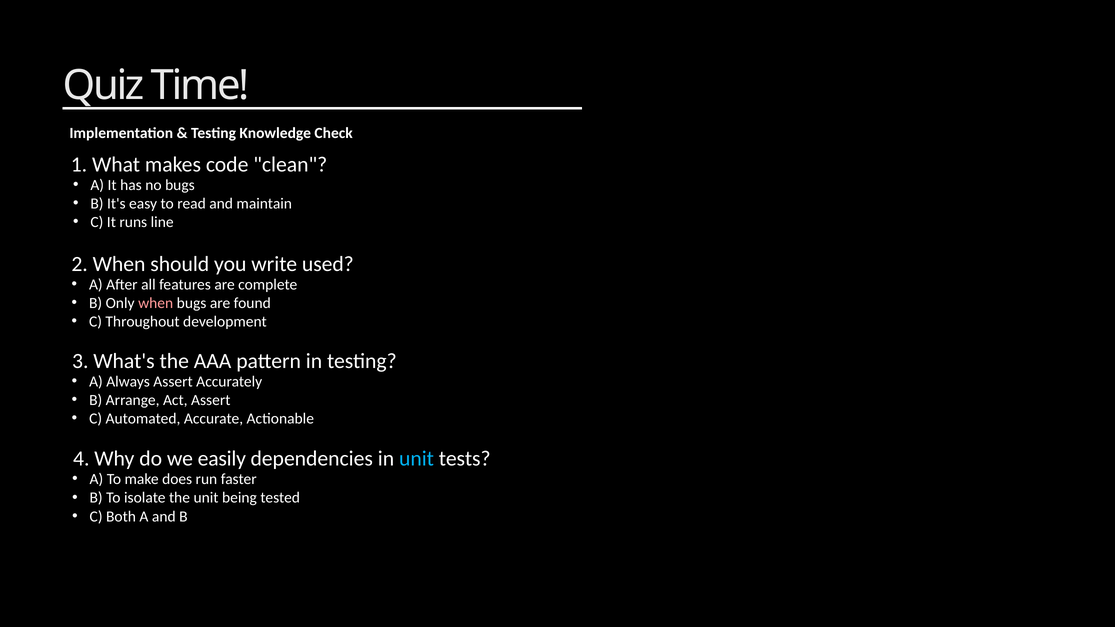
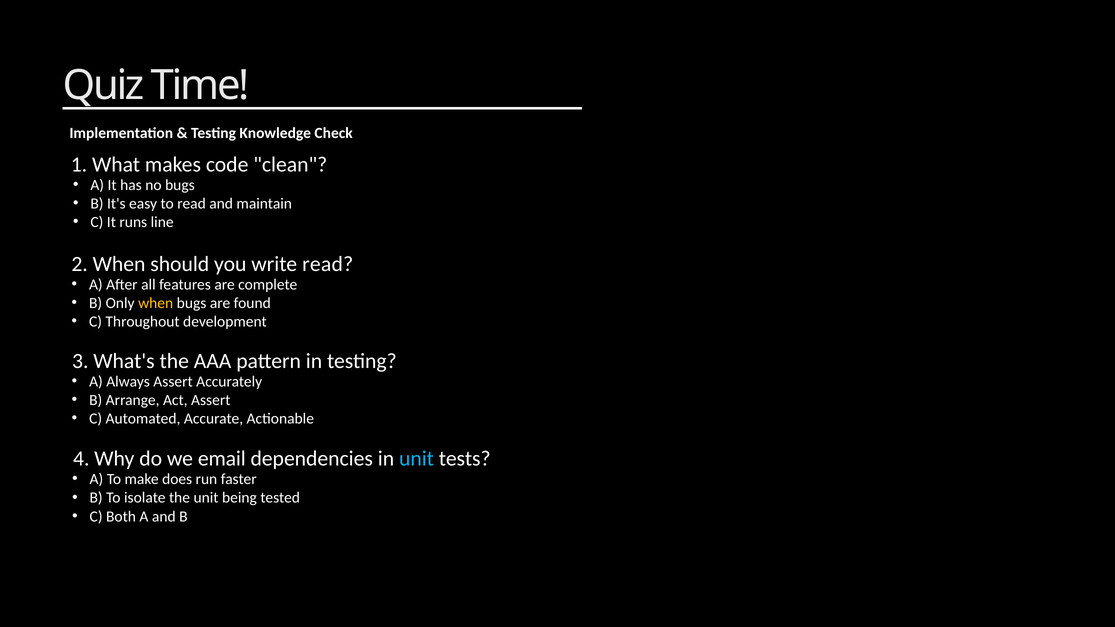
write used: used -> read (328, 264)
when colour: pink -> yellow (156, 303)
easily: easily -> email (222, 459)
